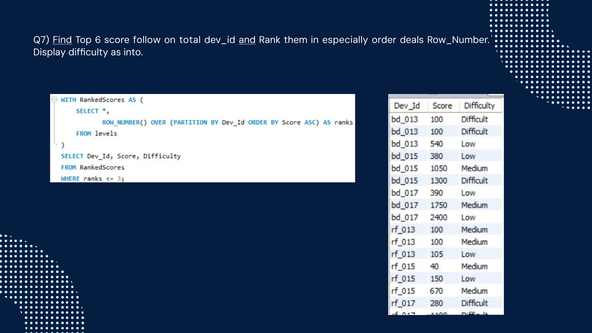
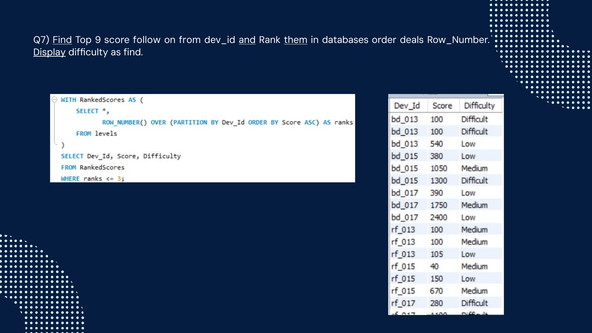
6: 6 -> 9 (98, 40)
total: total -> from (190, 40)
them underline: none -> present (296, 40)
especially: especially -> databases (345, 40)
Display underline: none -> present (50, 52)
as into: into -> find (133, 52)
